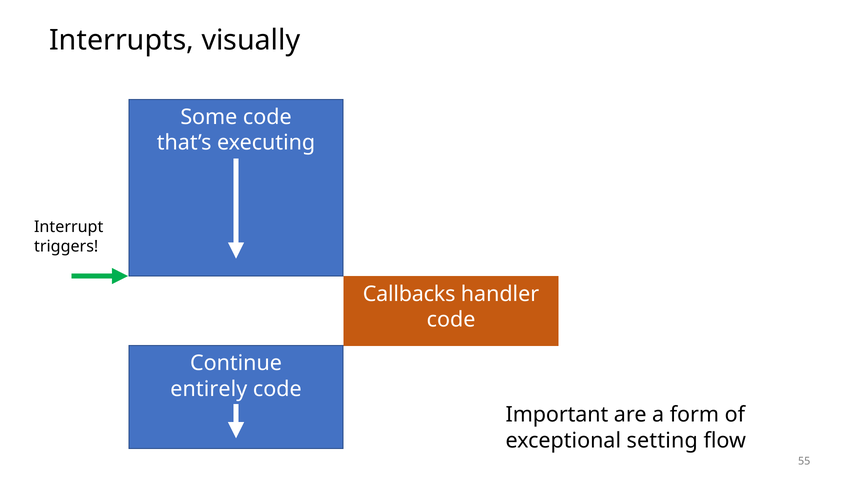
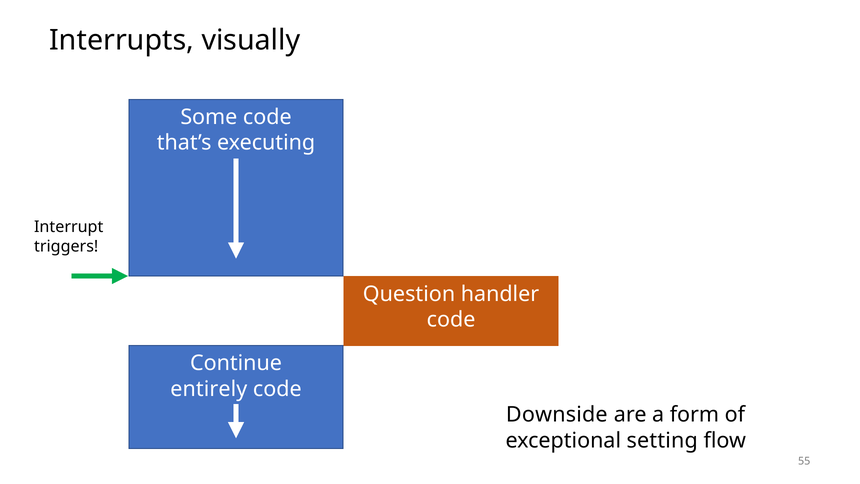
Callbacks: Callbacks -> Question (409, 294)
Important: Important -> Downside (557, 414)
